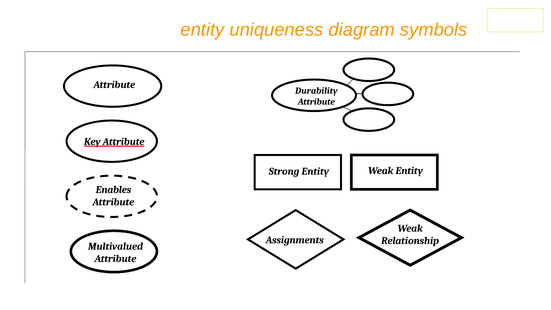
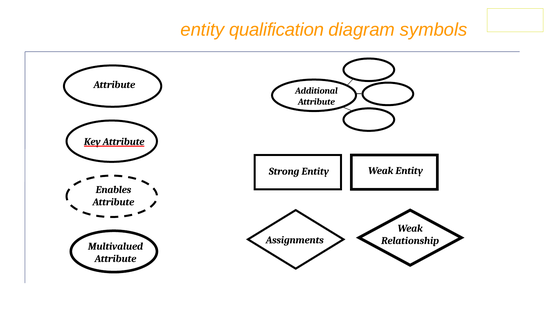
uniqueness: uniqueness -> qualification (277, 30)
Durability: Durability -> Additional (316, 91)
